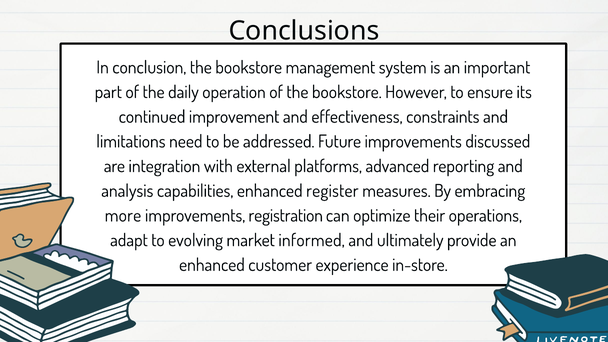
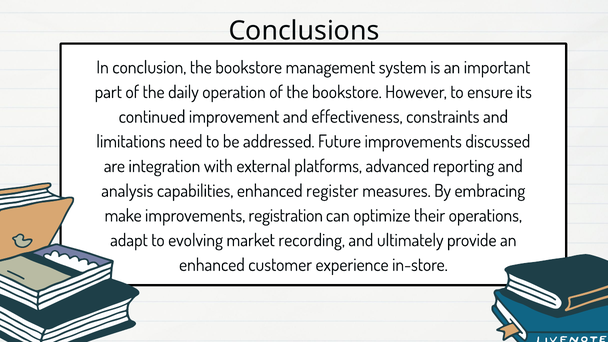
more: more -> make (123, 216)
informed: informed -> recording (312, 240)
